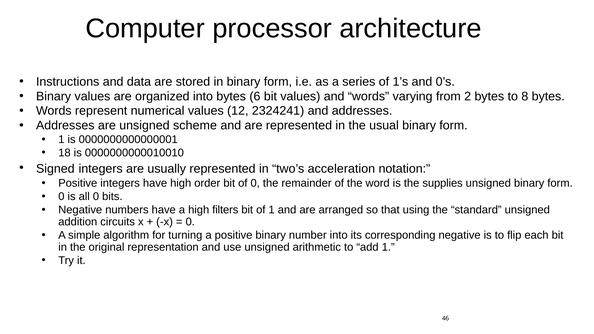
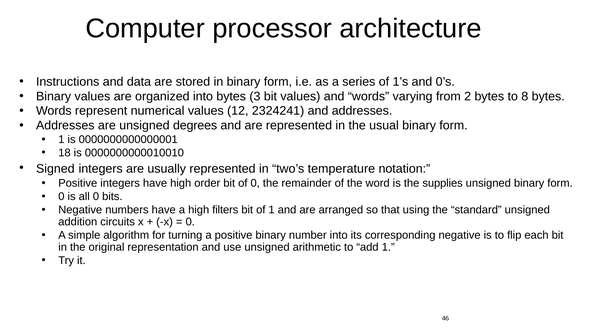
6: 6 -> 3 (255, 96)
scheme: scheme -> degrees (195, 126)
acceleration: acceleration -> temperature (341, 169)
